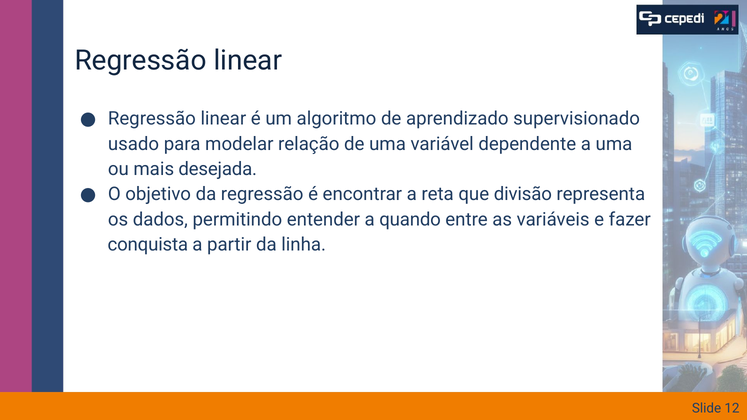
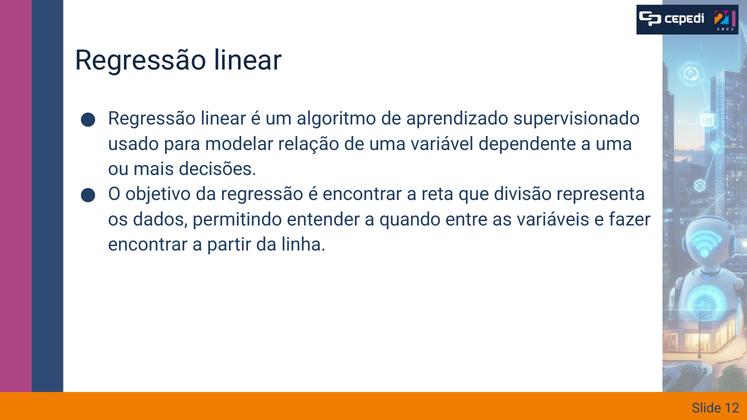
desejada: desejada -> decisões (218, 169)
conquista: conquista -> encontrar (148, 245)
